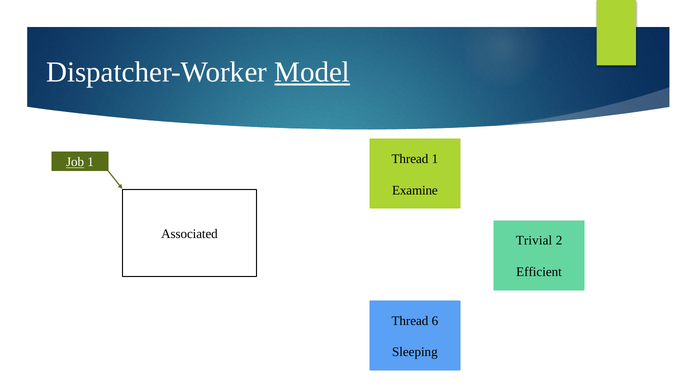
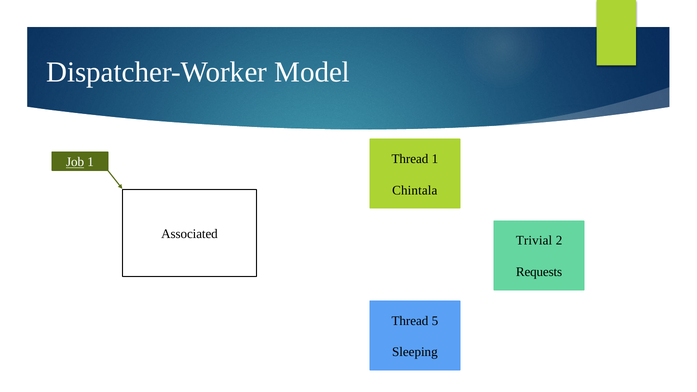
Model underline: present -> none (312, 72)
Examine: Examine -> Chintala (415, 190)
Efficient: Efficient -> Requests (539, 272)
6: 6 -> 5 (435, 321)
